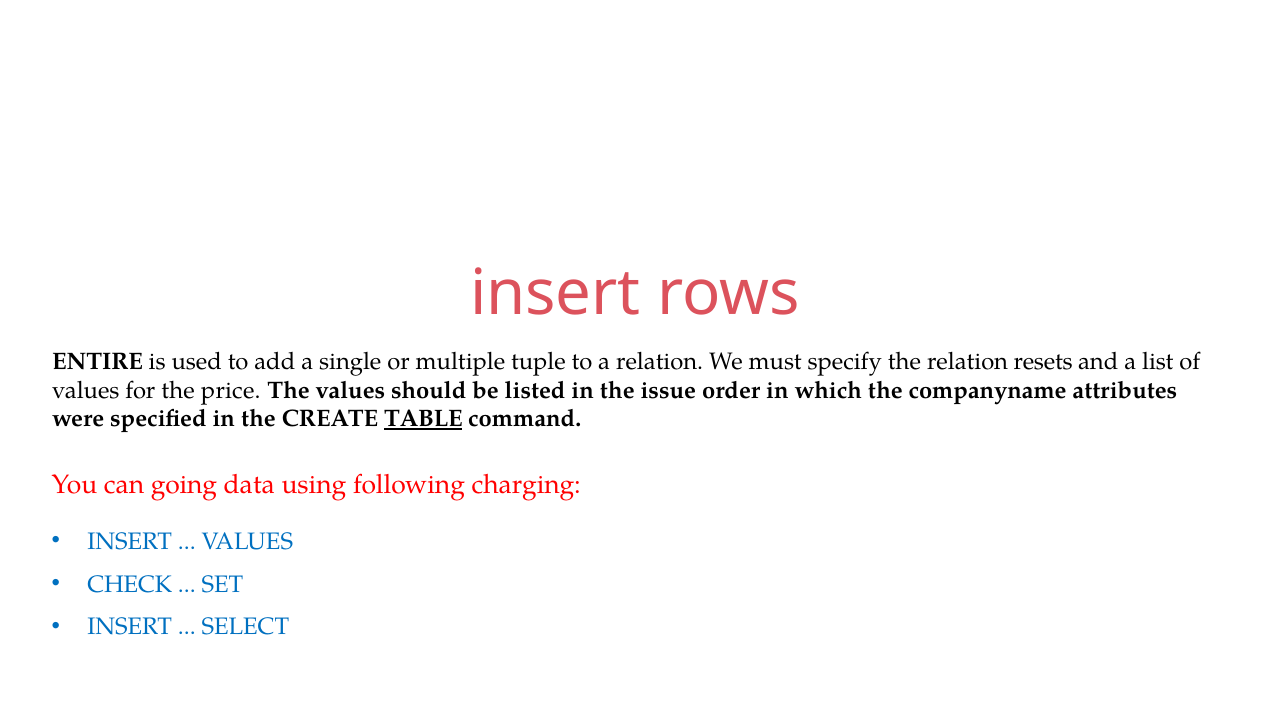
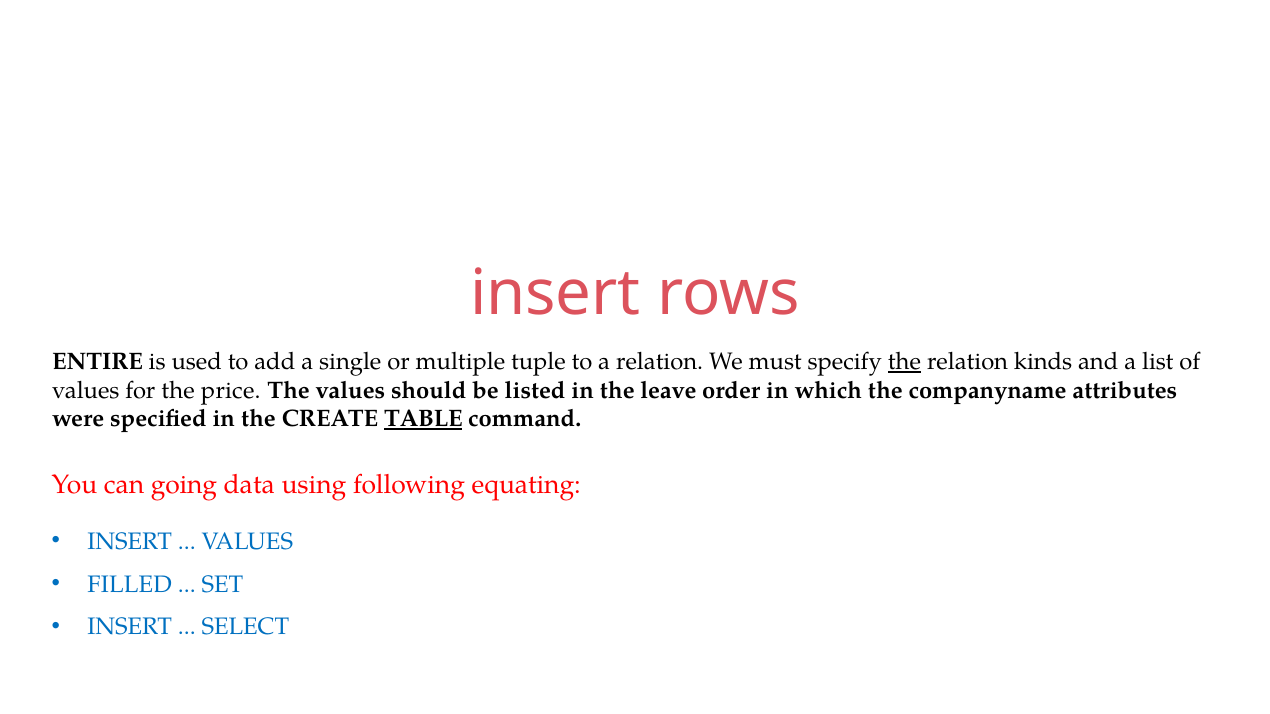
the underline: none -> present (904, 362)
resets: resets -> kinds (1043, 362)
issue: issue -> leave (668, 390)
charging: charging -> equating (526, 485)
CHECK: CHECK -> FILLED (130, 584)
